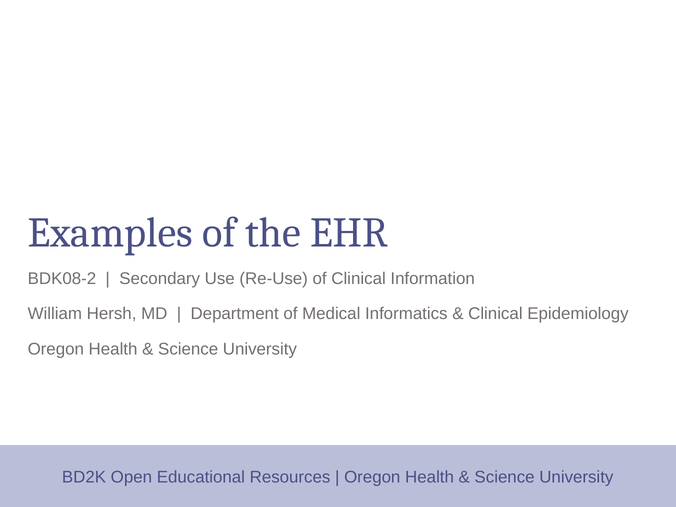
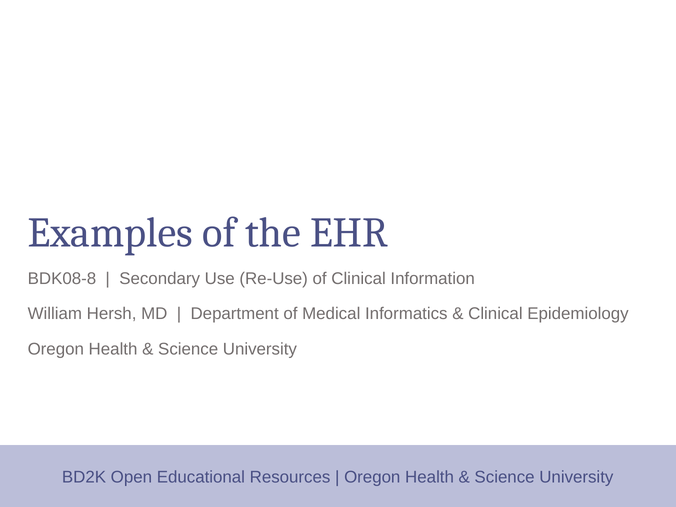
BDK08-2: BDK08-2 -> BDK08-8 (62, 279)
